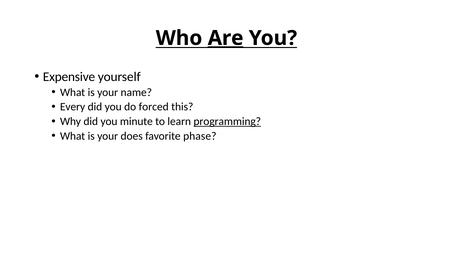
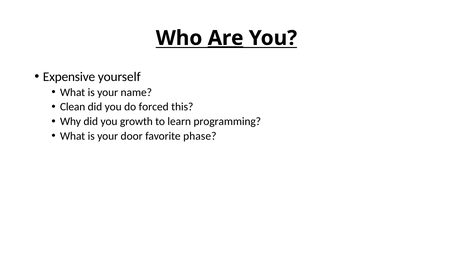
Every: Every -> Clean (73, 107)
minute: minute -> growth (136, 121)
programming underline: present -> none (227, 121)
does: does -> door (132, 136)
